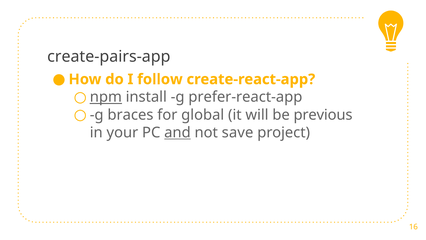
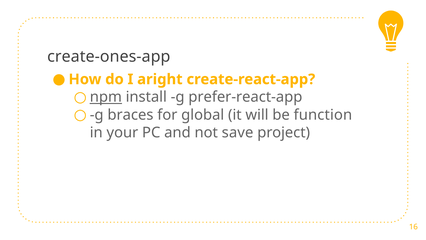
create-pairs-app: create-pairs-app -> create-ones-app (109, 57)
follow: follow -> aright (160, 79)
previous: previous -> function (323, 115)
and underline: present -> none (177, 132)
